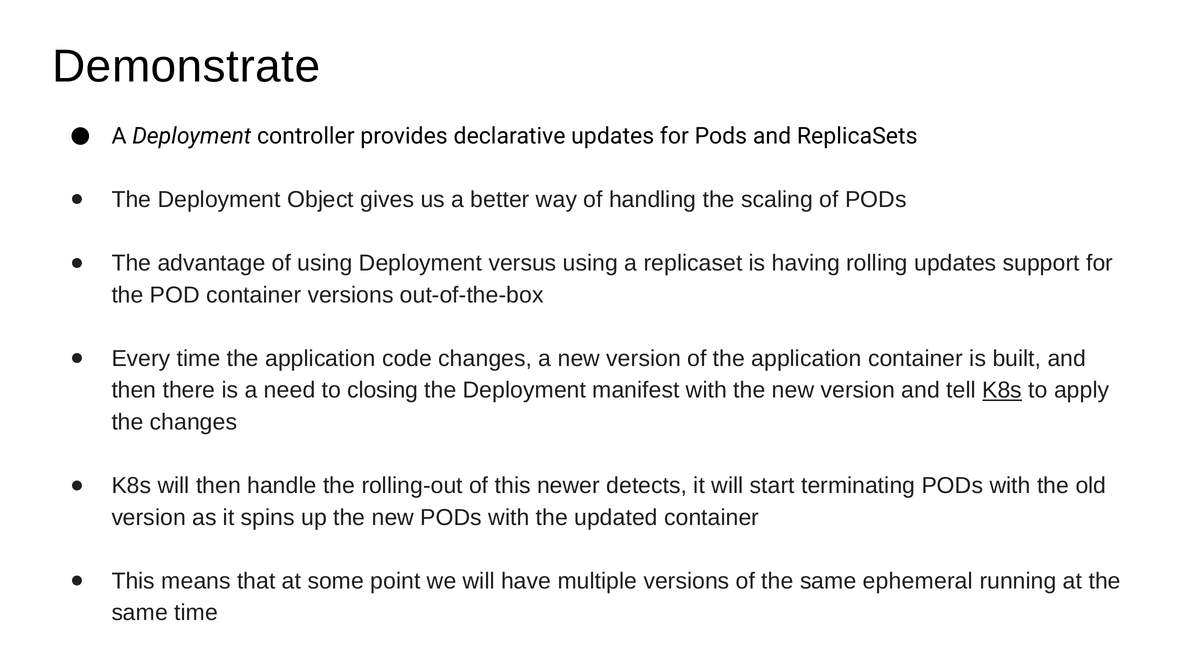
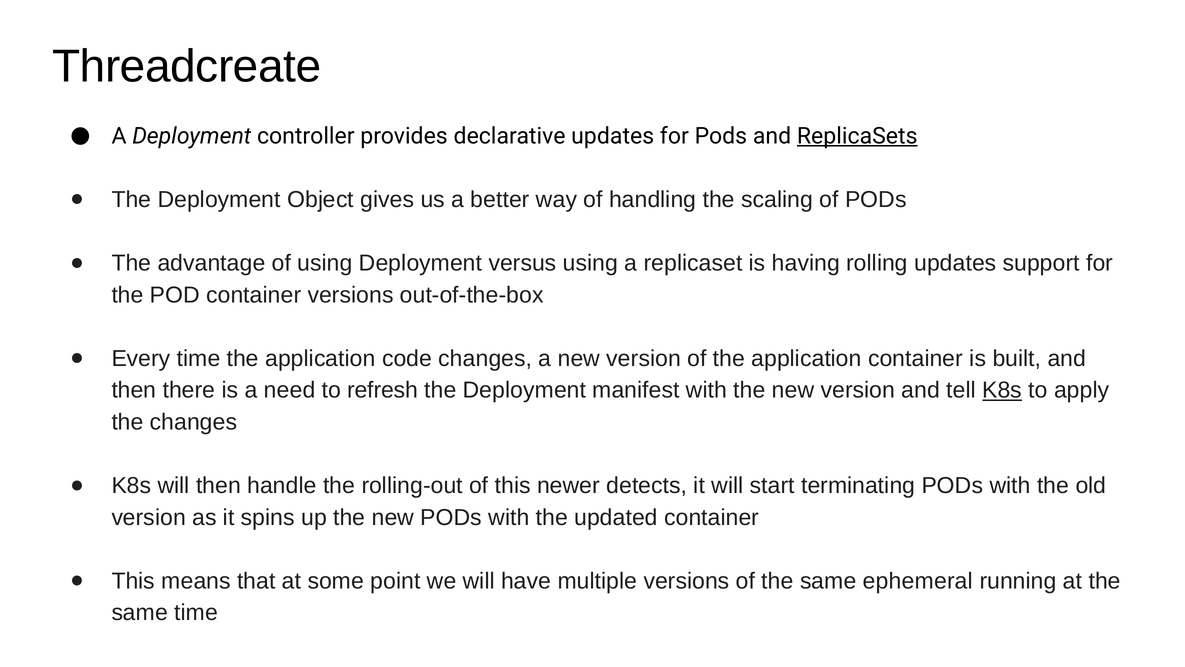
Demonstrate: Demonstrate -> Threadcreate (187, 66)
ReplicaSets underline: none -> present (857, 136)
closing: closing -> refresh (383, 390)
